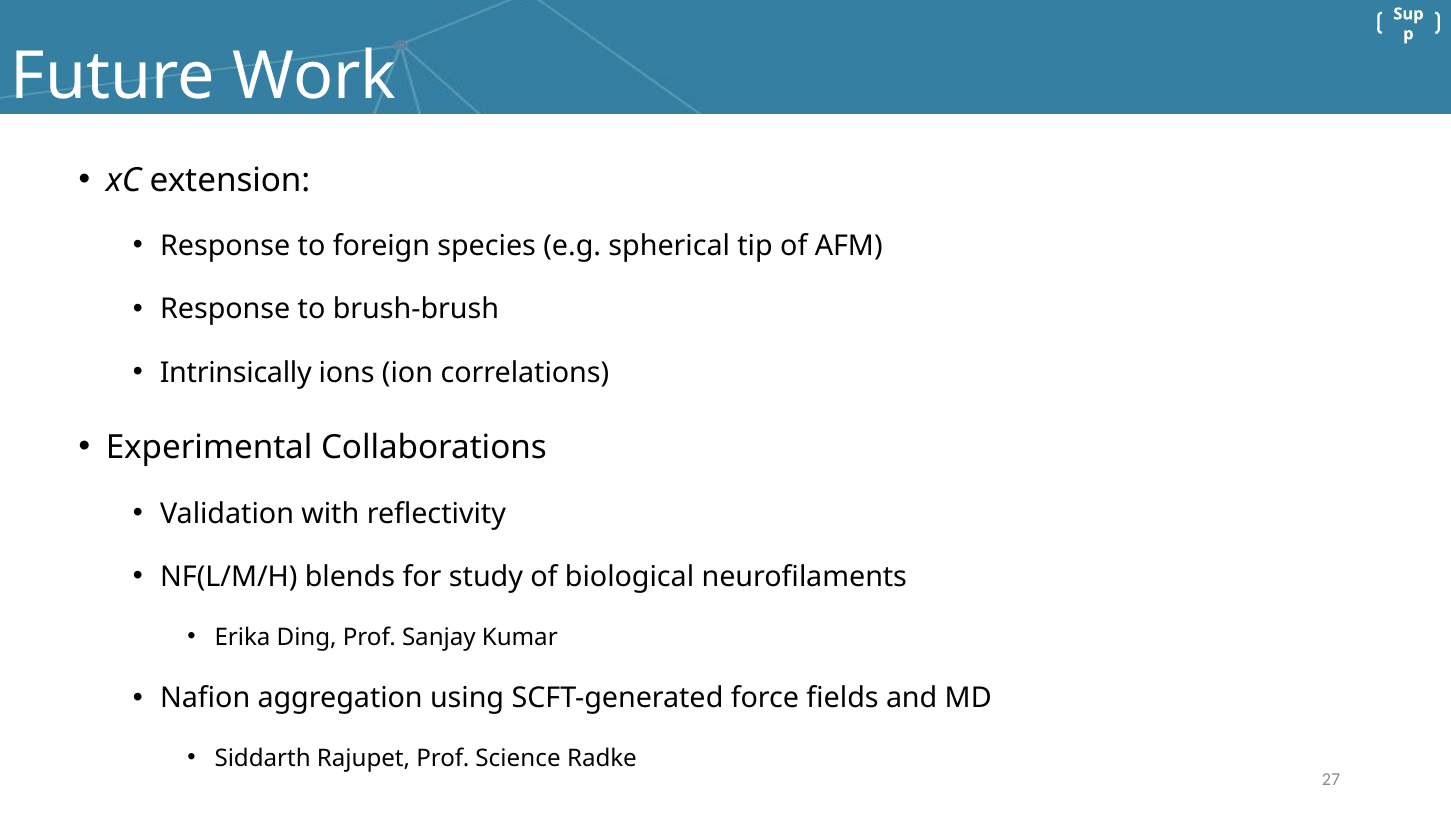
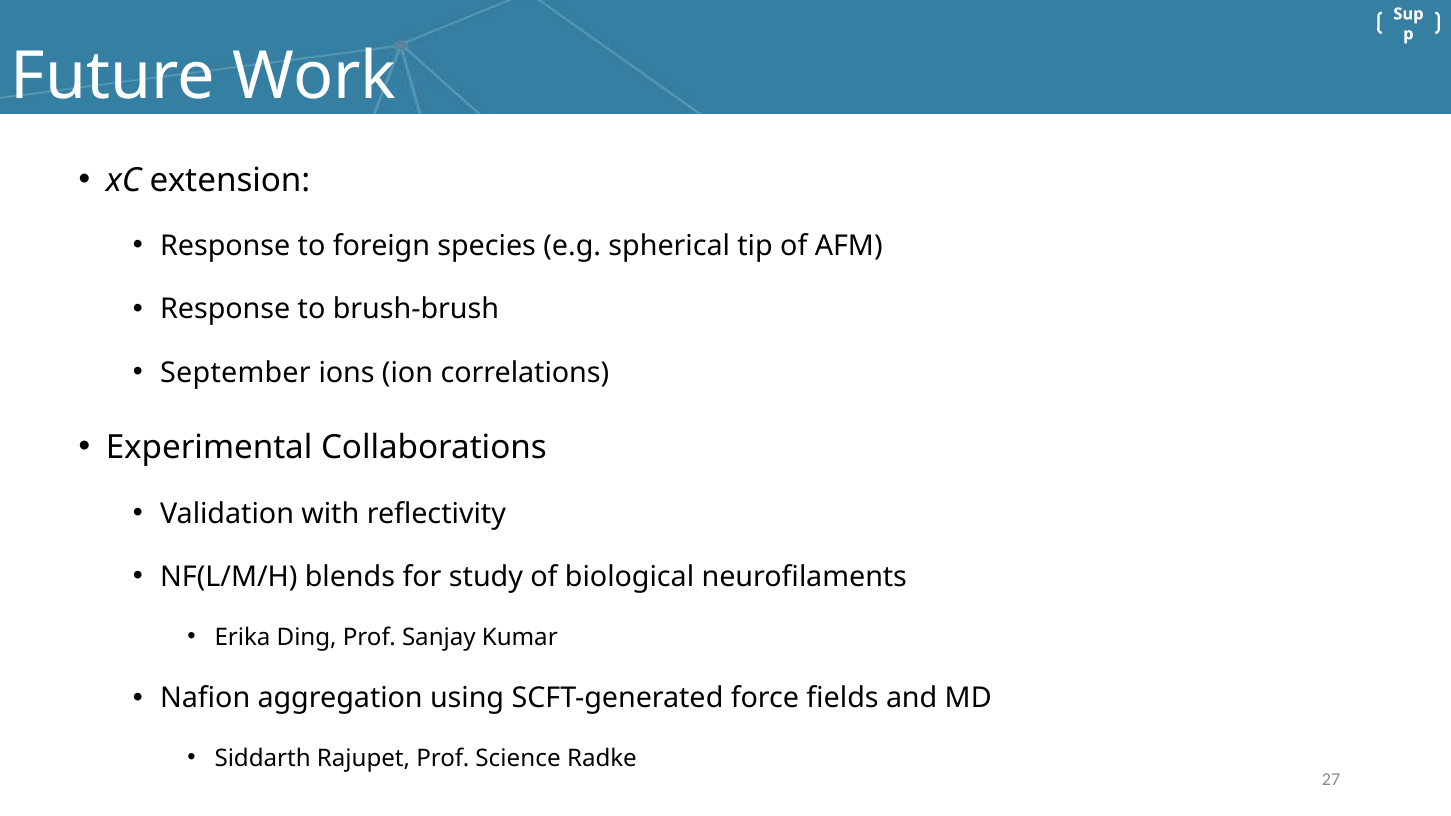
Intrinsically: Intrinsically -> September (235, 373)
